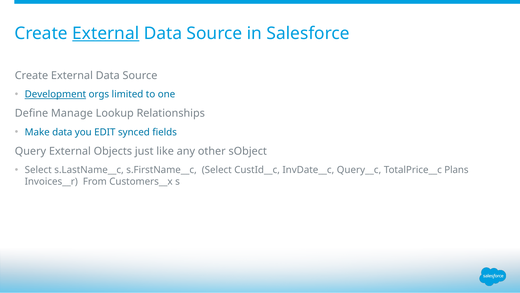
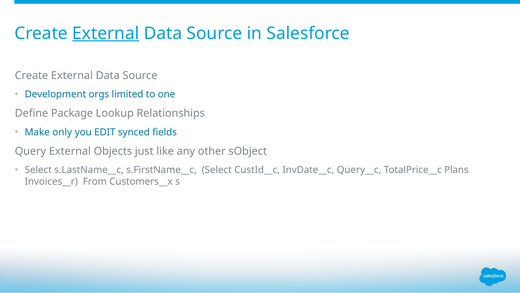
Development underline: present -> none (55, 94)
Manage: Manage -> Package (72, 113)
Make data: data -> only (62, 132)
